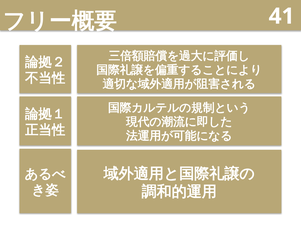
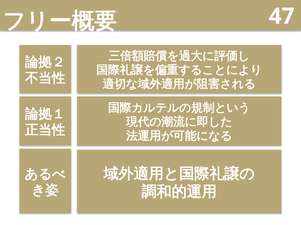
41: 41 -> 47 (282, 16)
